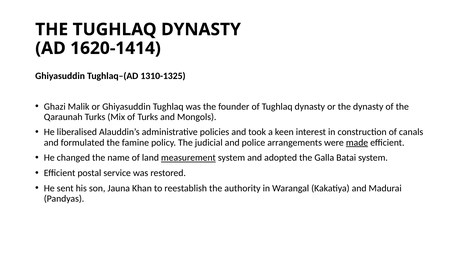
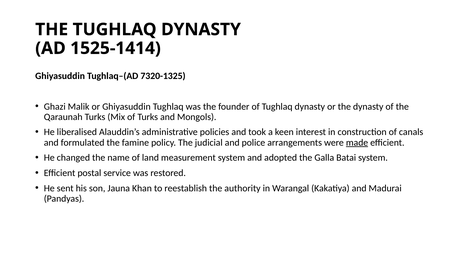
1620-1414: 1620-1414 -> 1525-1414 (116, 48)
1310-1325: 1310-1325 -> 7320-1325 (163, 76)
measurement underline: present -> none (188, 158)
